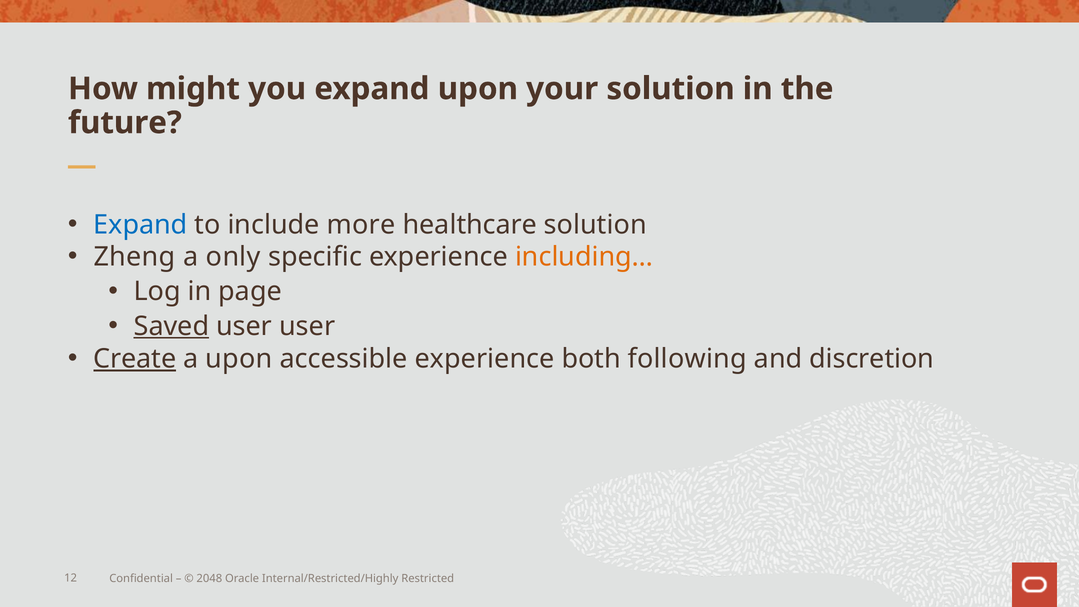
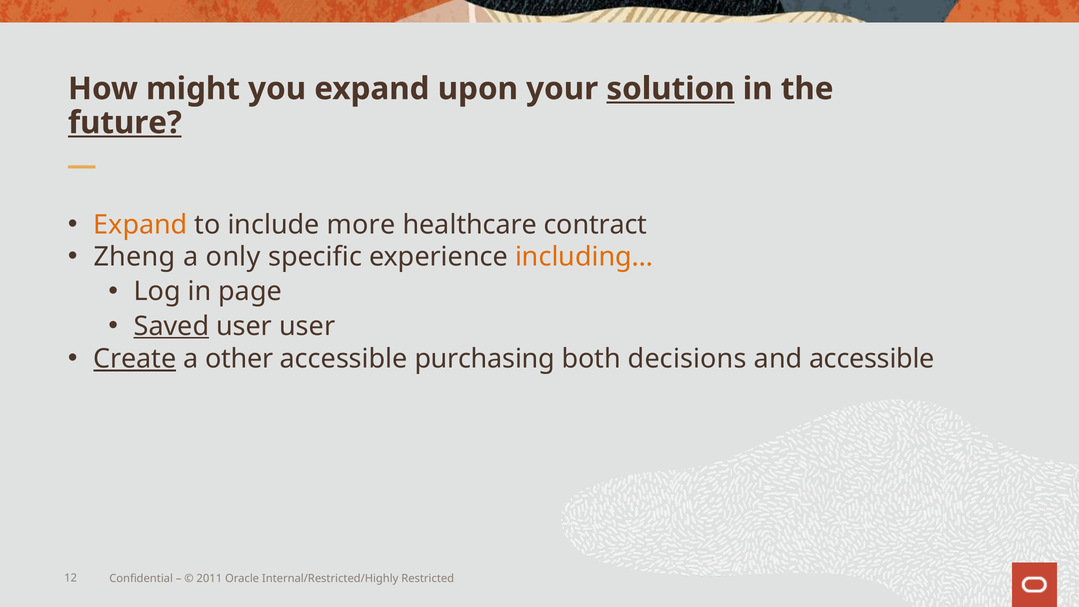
solution underline: none -> present (671, 89)
future underline: none -> present (125, 123)
Expand colour: blue -> orange (140, 225)
healthcare solution: solution -> contract (595, 225)
a upon: upon -> other (239, 359)
accessible experience: experience -> purchasing (485, 359)
following: following -> decisions (687, 359)
and discretion: discretion -> accessible (872, 359)
2048: 2048 -> 2011 (209, 579)
